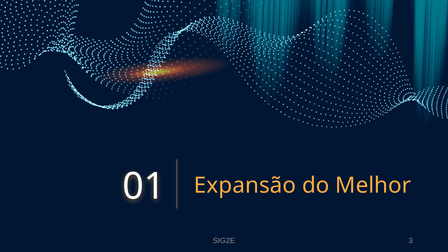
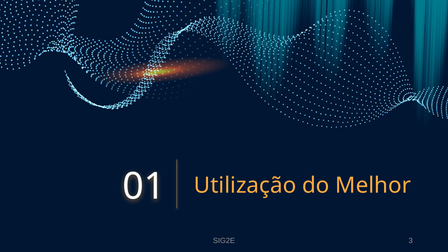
Expansão: Expansão -> Utilização (245, 185)
